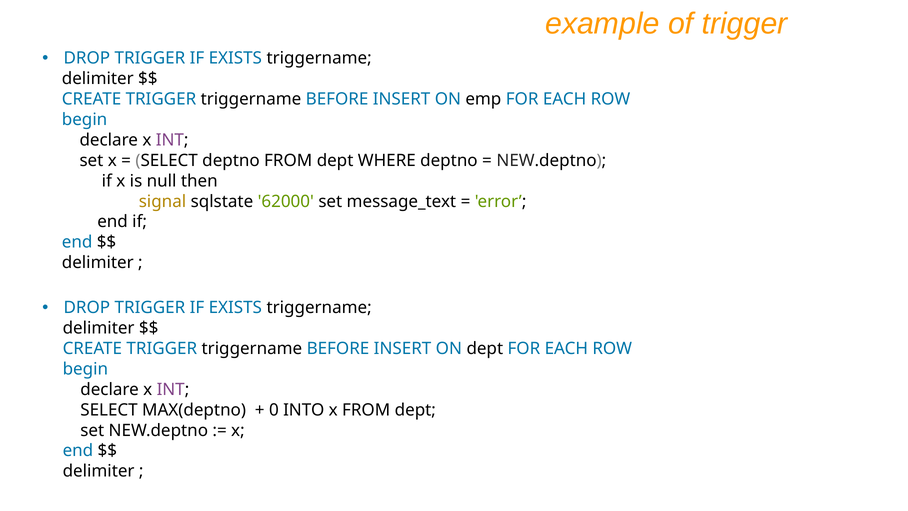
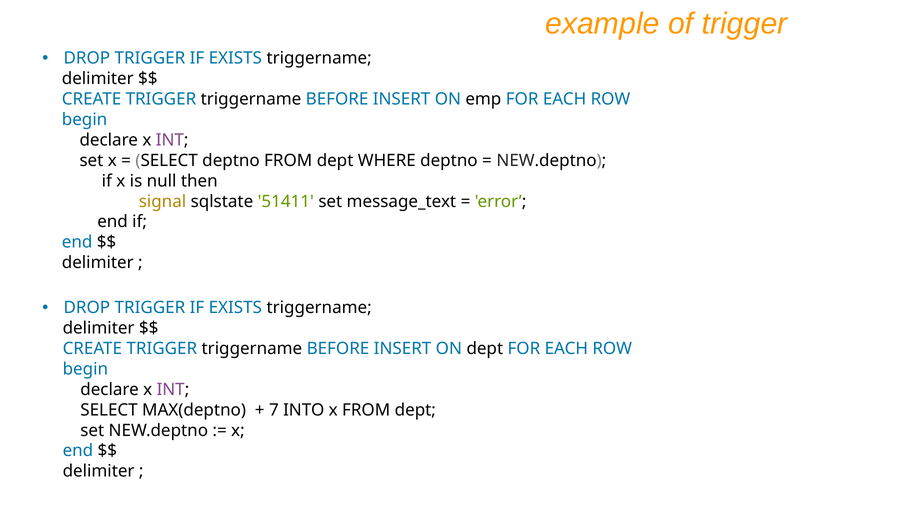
62000: 62000 -> 51411 (286, 201)
0: 0 -> 7 (274, 410)
